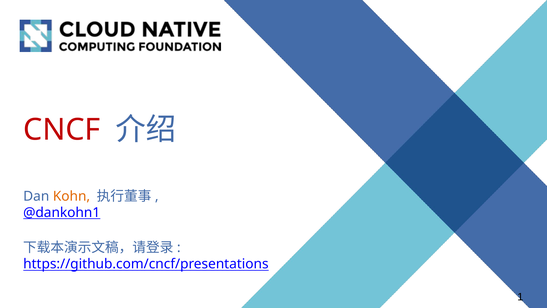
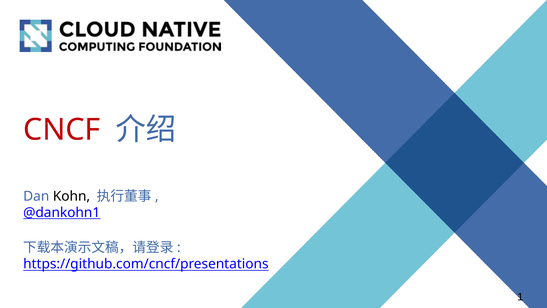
Kohn colour: orange -> black (71, 196)
